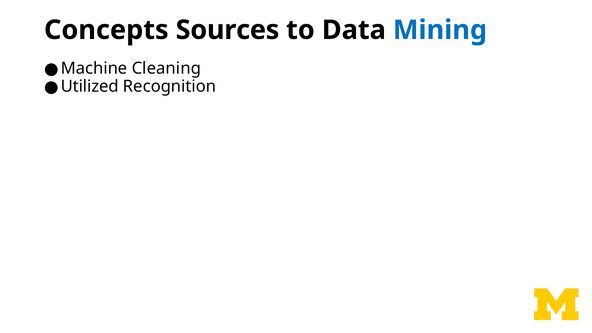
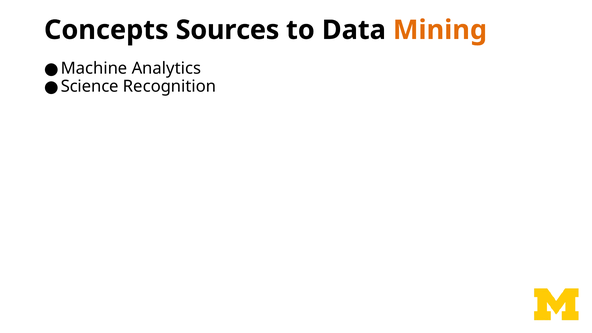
Mining colour: blue -> orange (440, 30)
Cleaning: Cleaning -> Analytics (166, 68)
Utilized: Utilized -> Science (90, 86)
